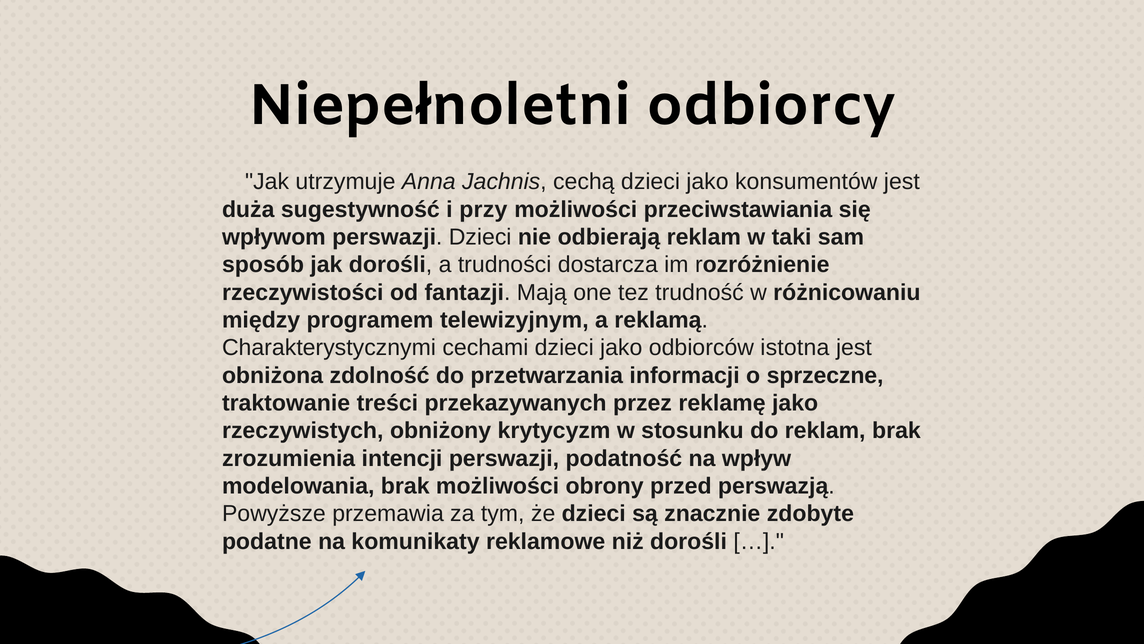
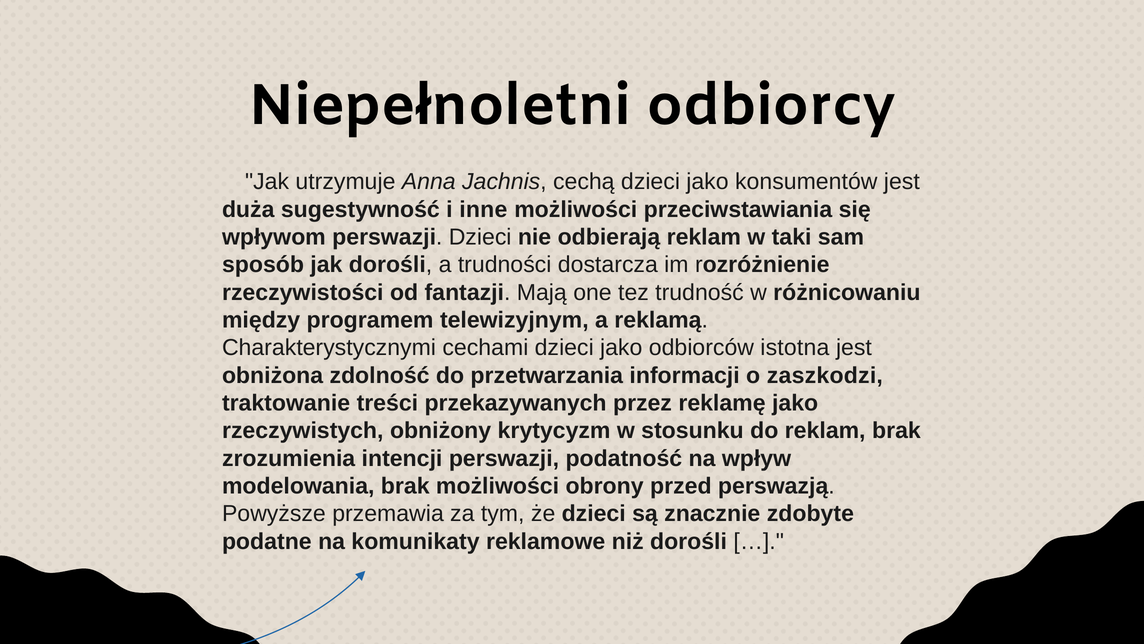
przy: przy -> inne (483, 209)
sprzeczne: sprzeczne -> zaszkodzi (825, 375)
